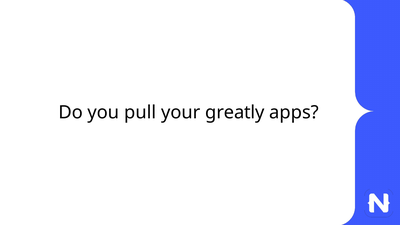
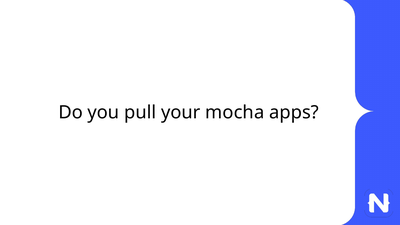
greatly: greatly -> mocha (235, 112)
